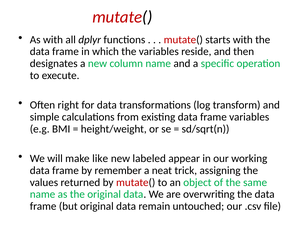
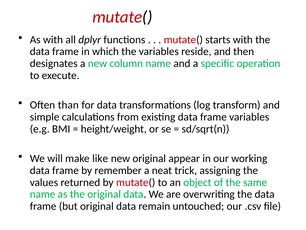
right: right -> than (68, 105)
new labeled: labeled -> original (149, 158)
